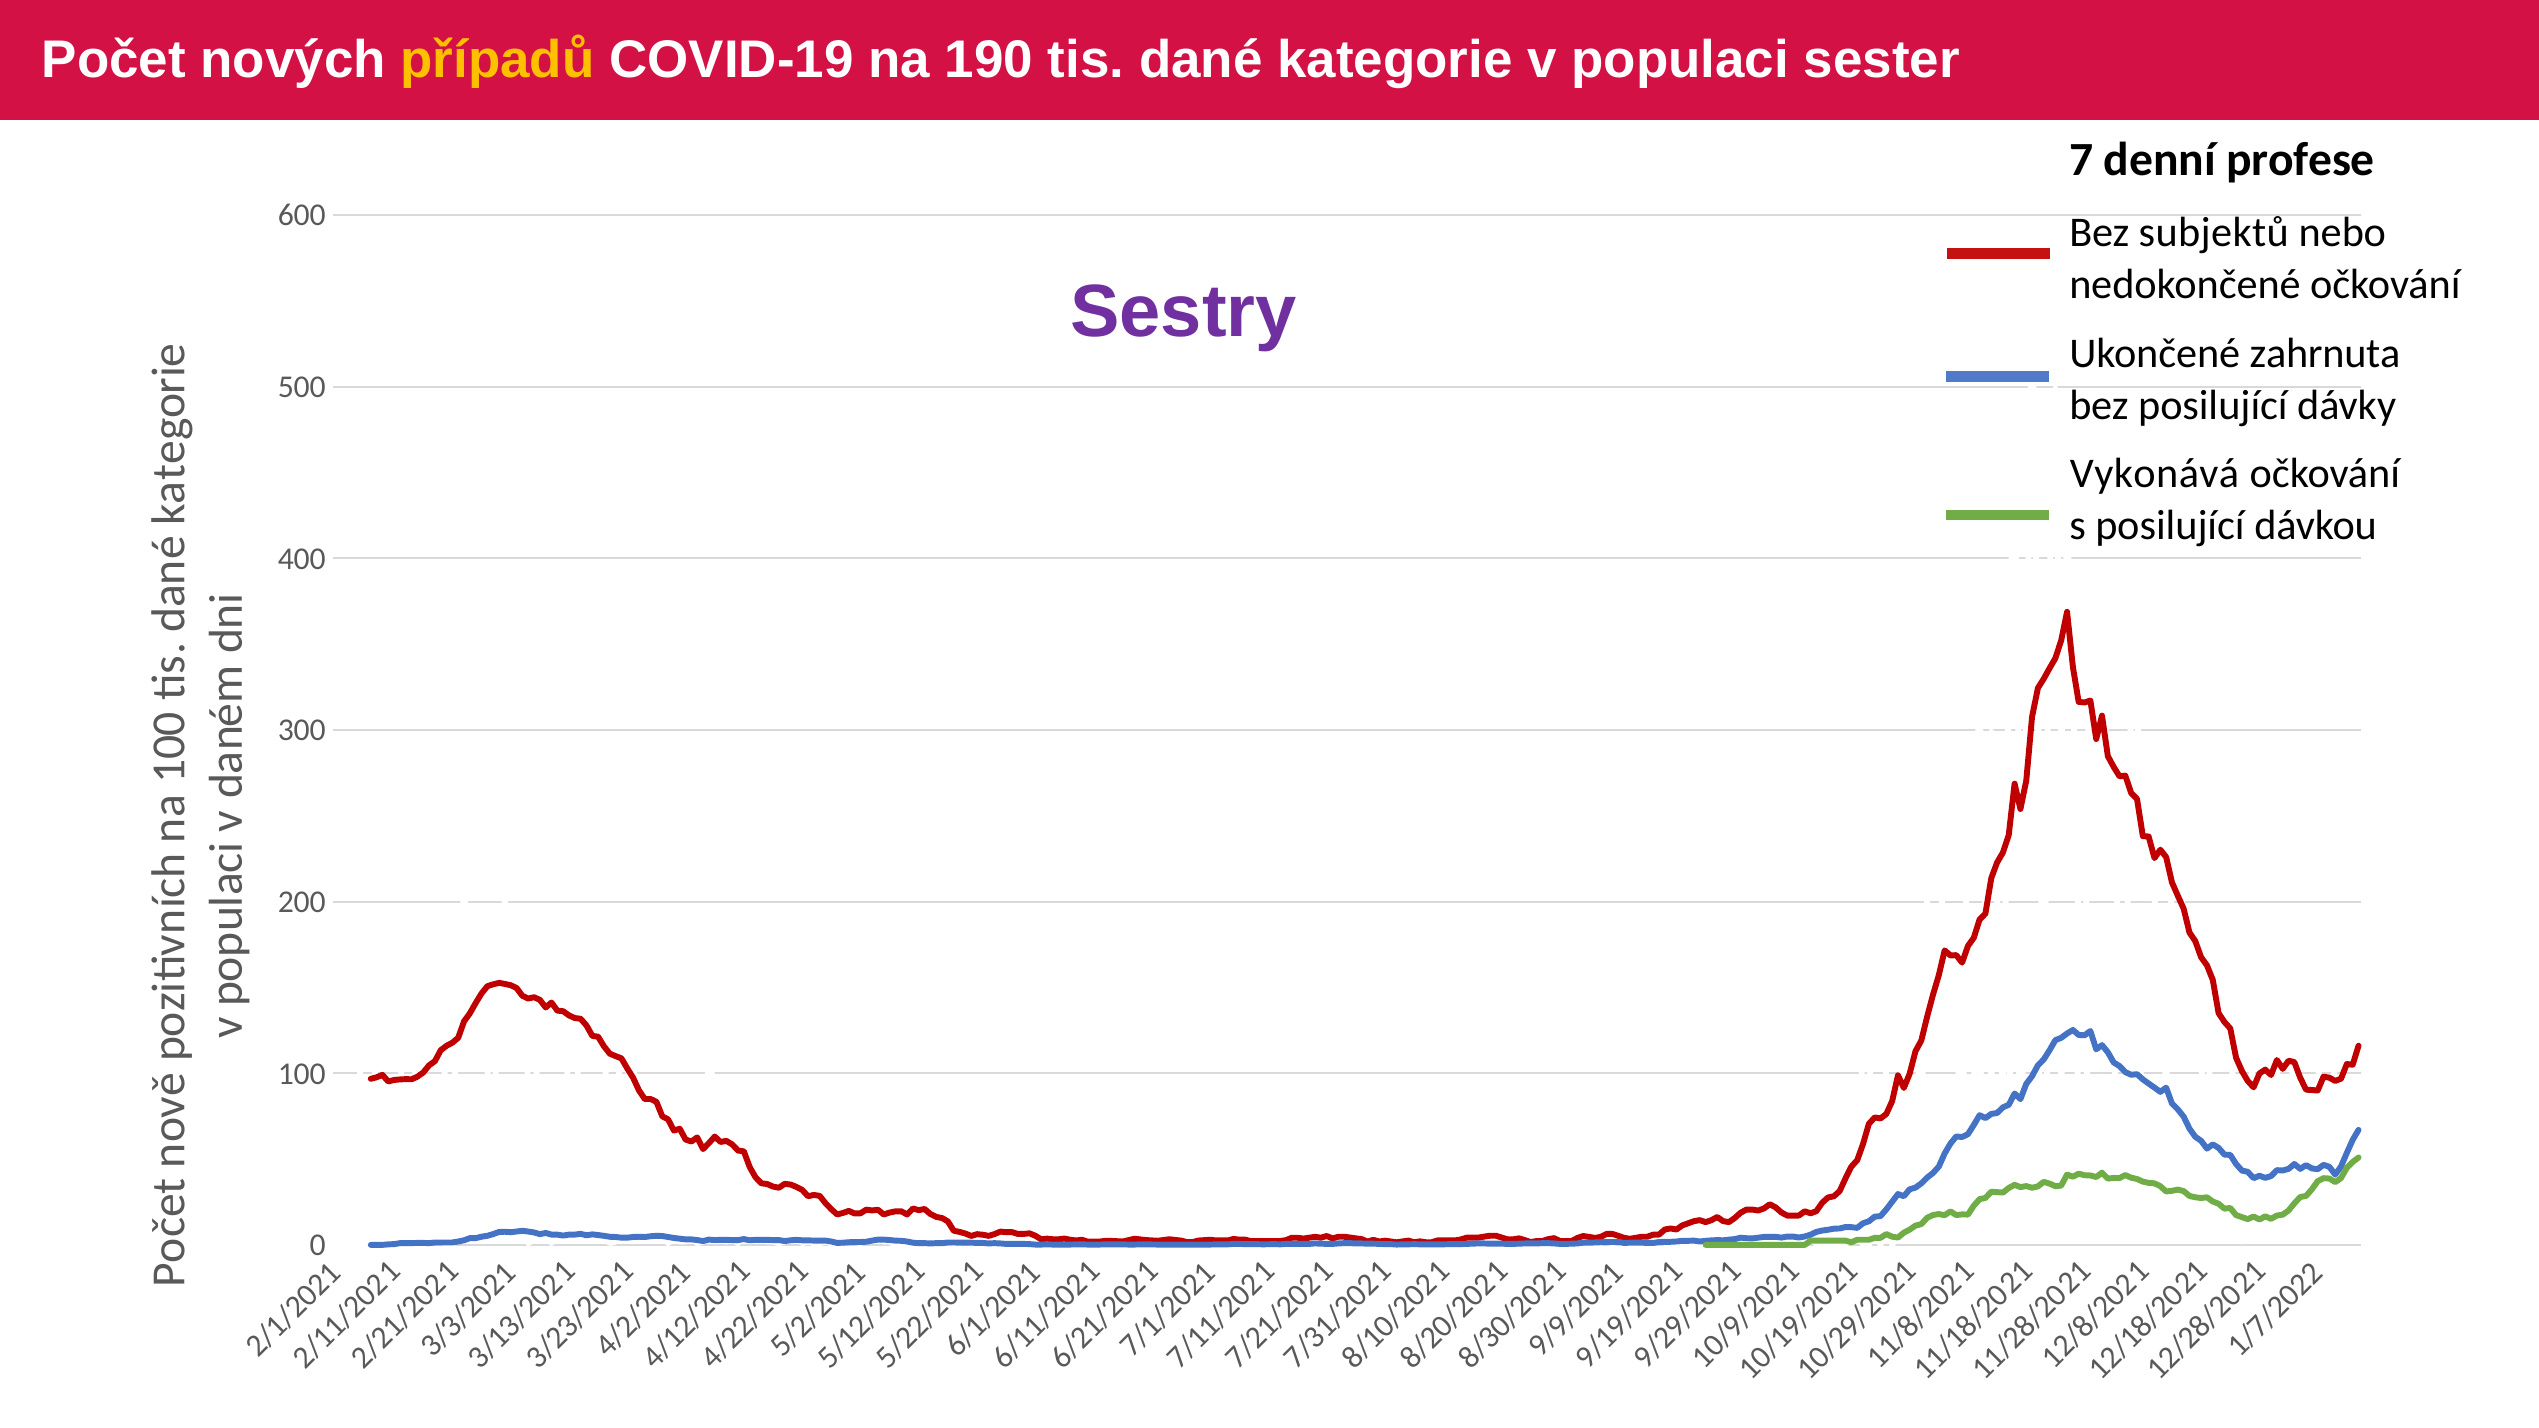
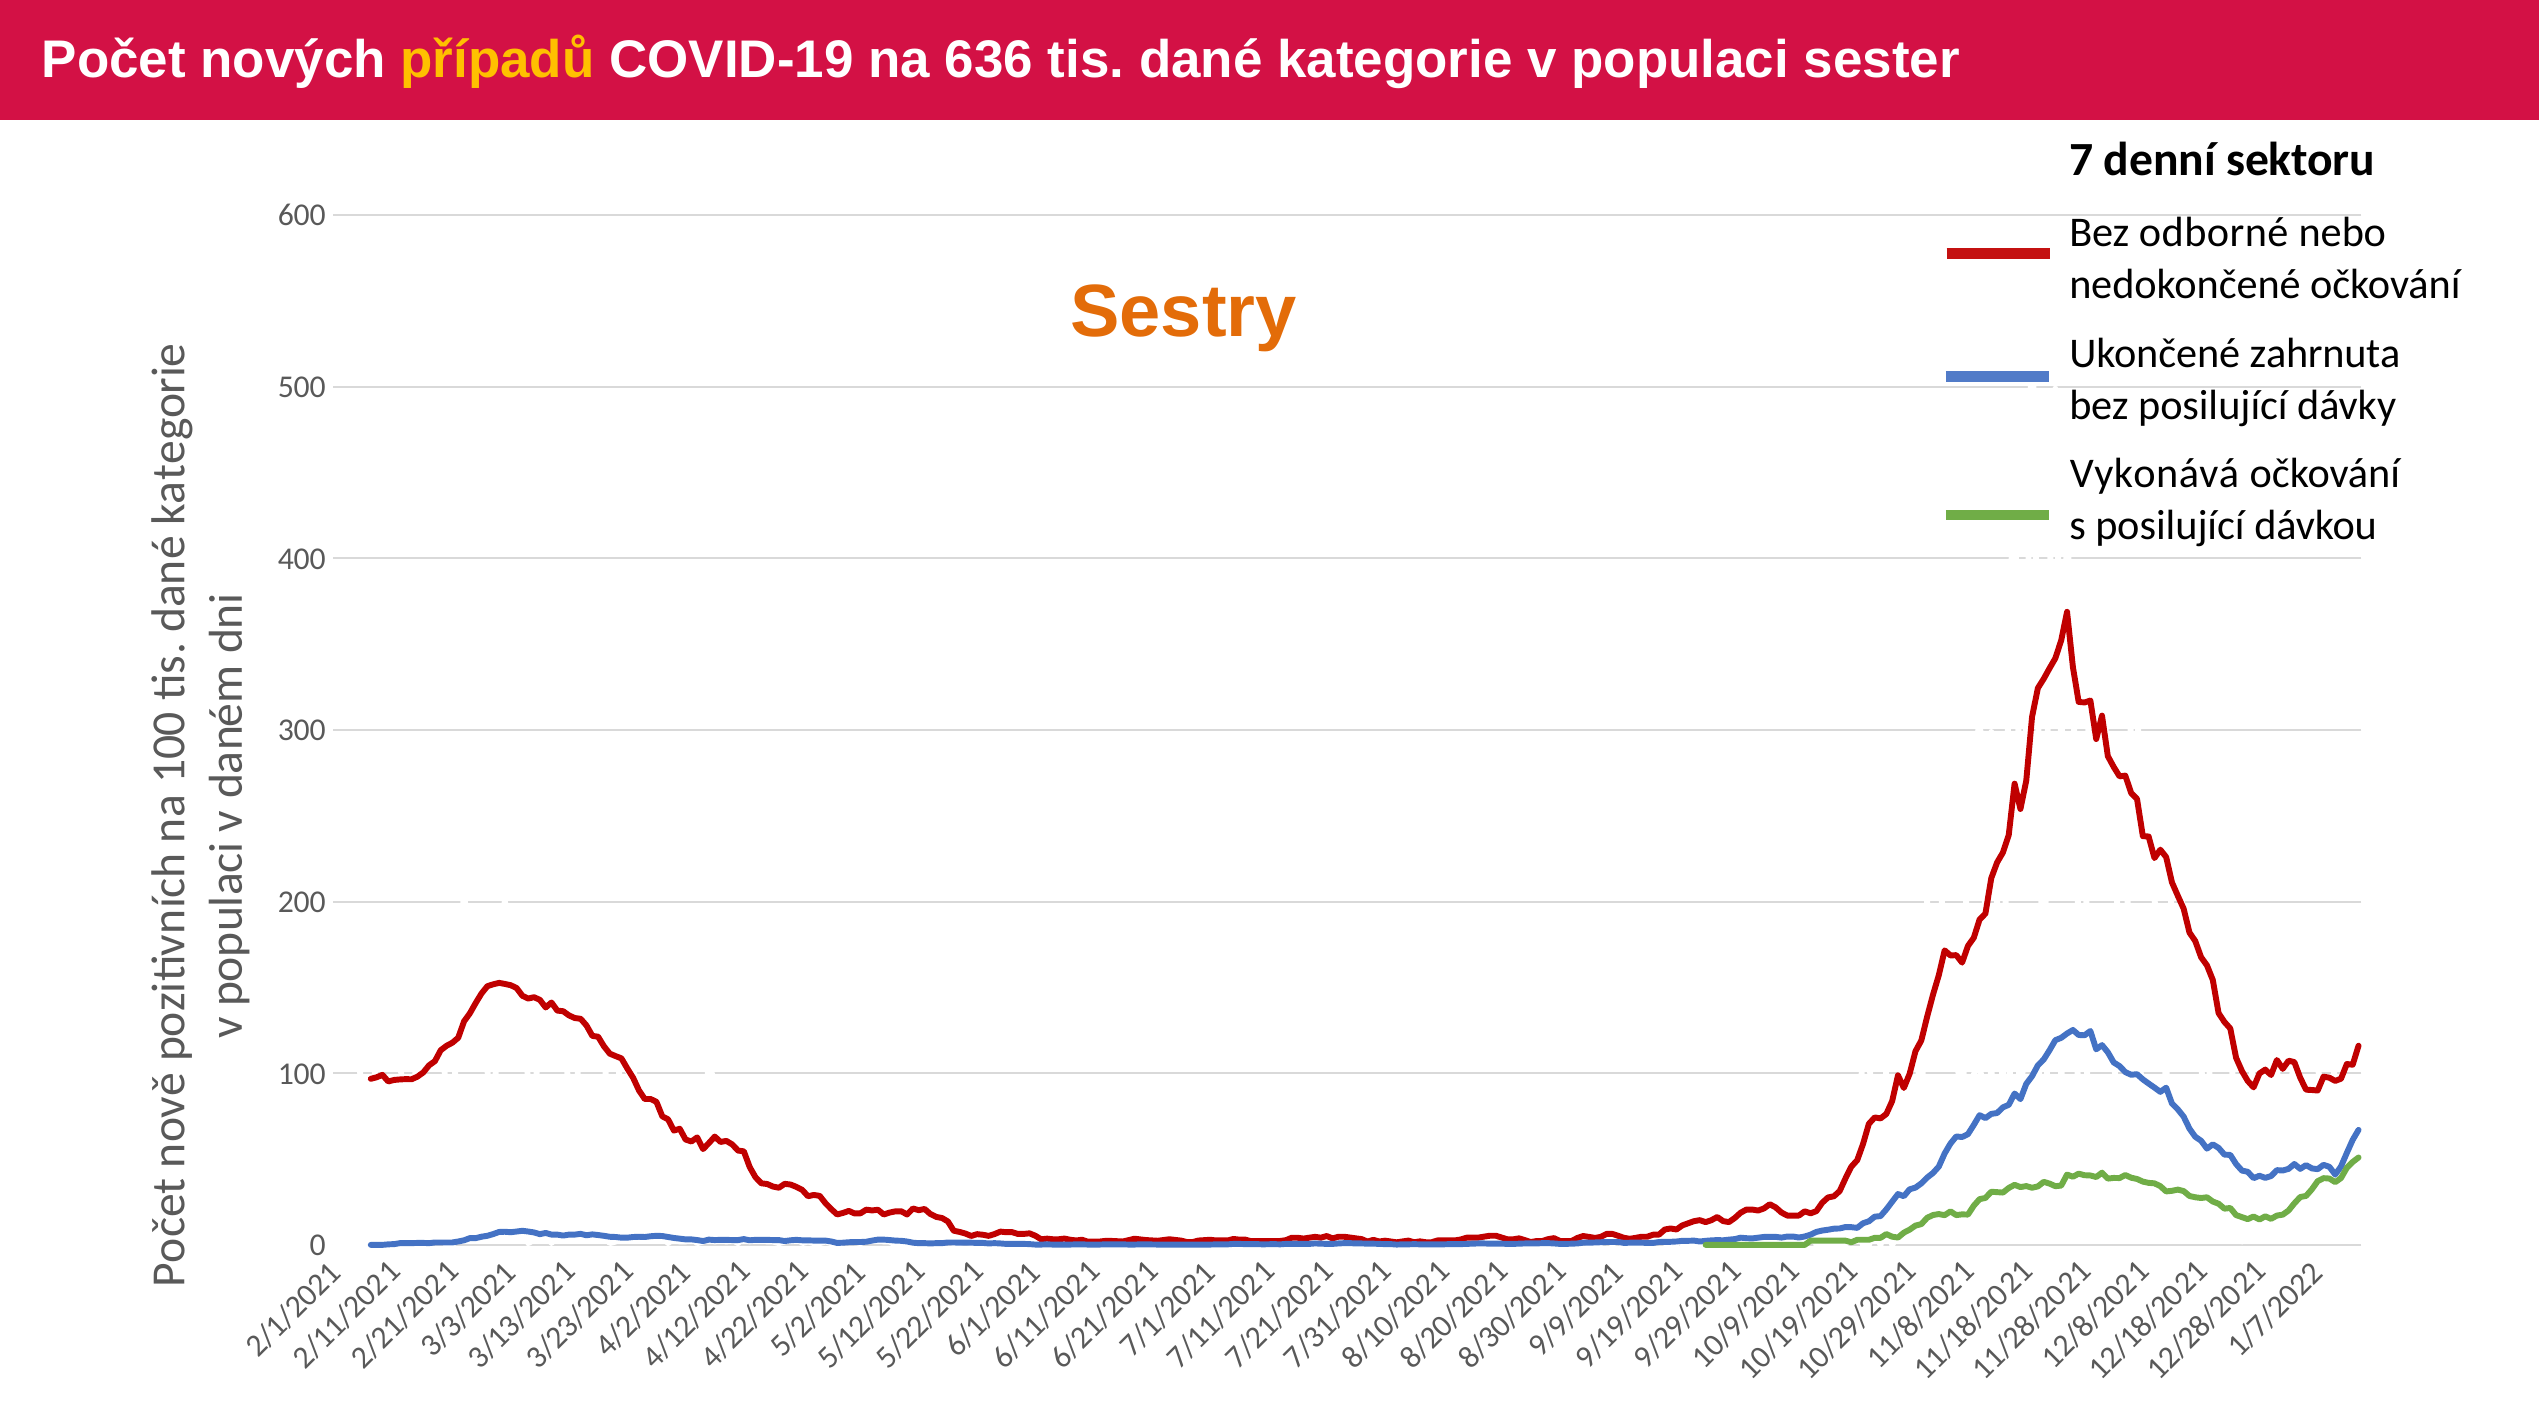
190: 190 -> 636 (989, 60)
profese: profese -> sektoru (2301, 160)
subjektů: subjektů -> odborné (2214, 233)
Sestry colour: purple -> orange (1184, 312)
